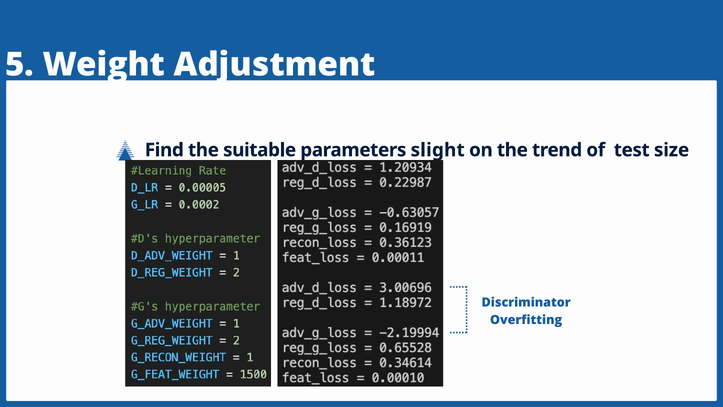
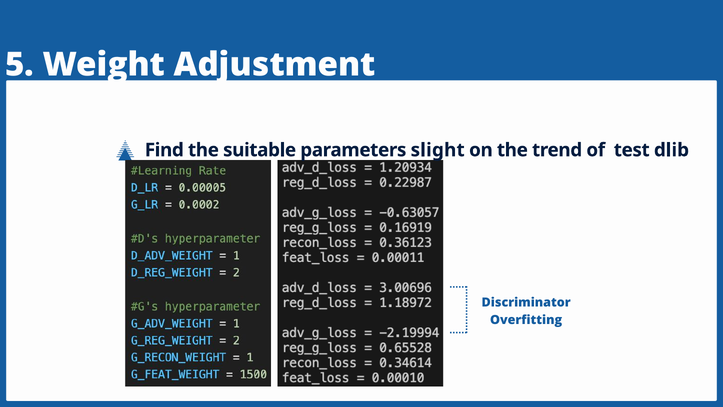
size: size -> dlib (671, 150)
